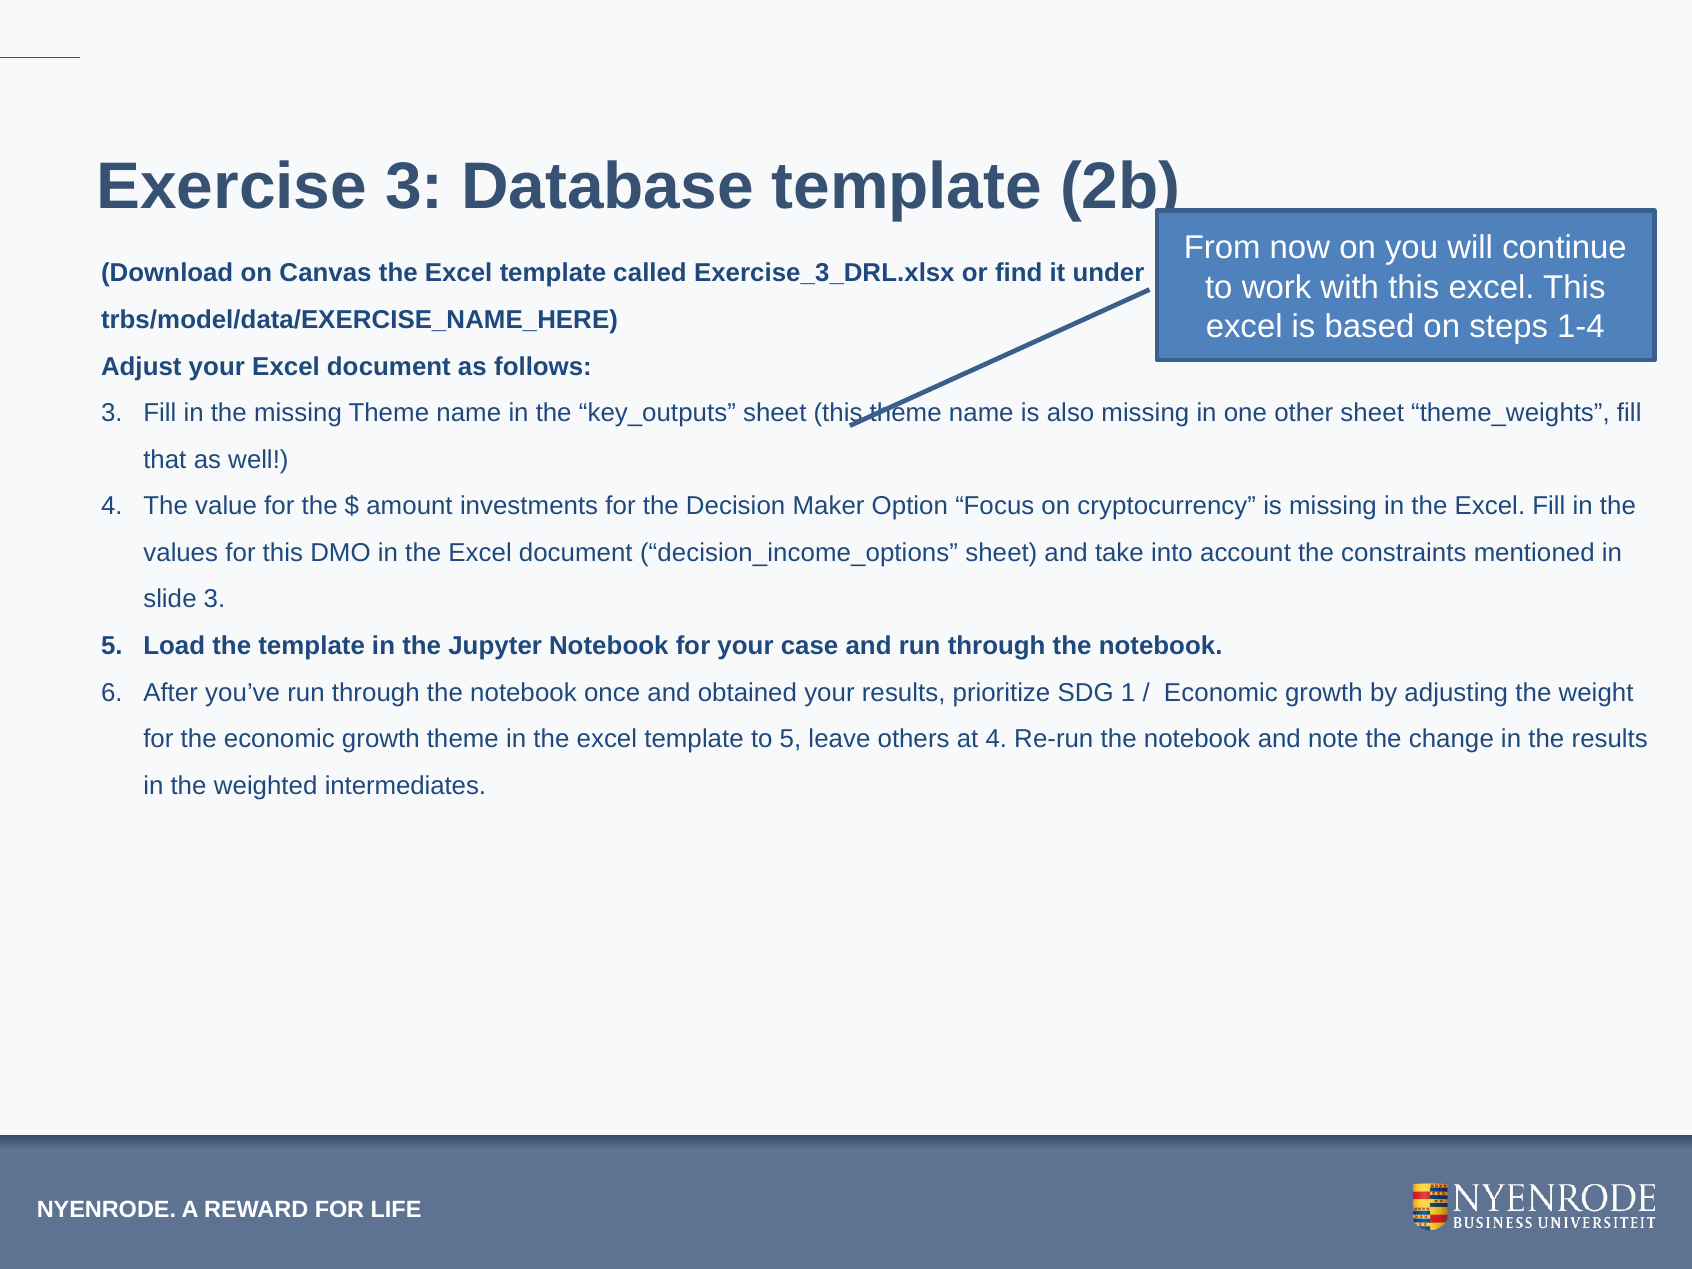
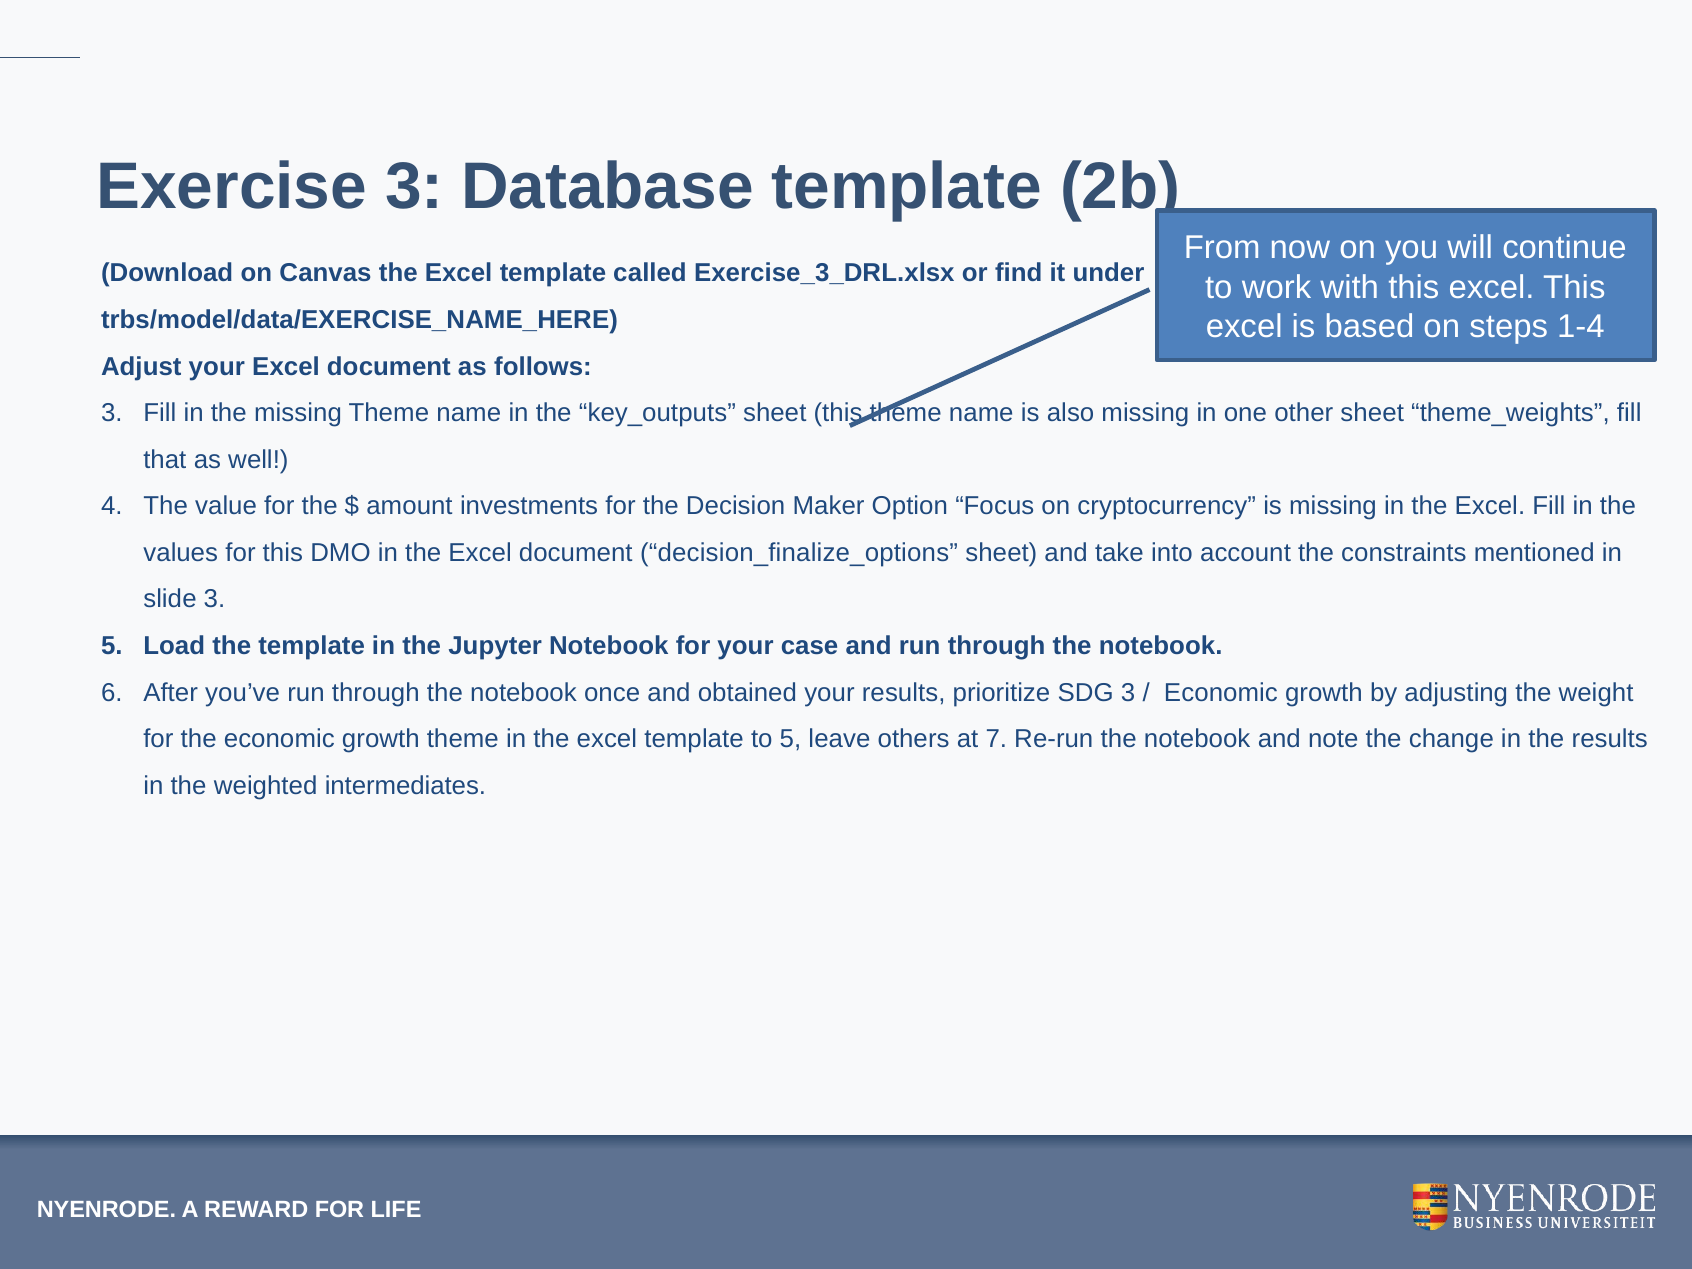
decision_income_options: decision_income_options -> decision_finalize_options (799, 553)
SDG 1: 1 -> 3 (1128, 693)
at 4: 4 -> 7 (996, 739)
